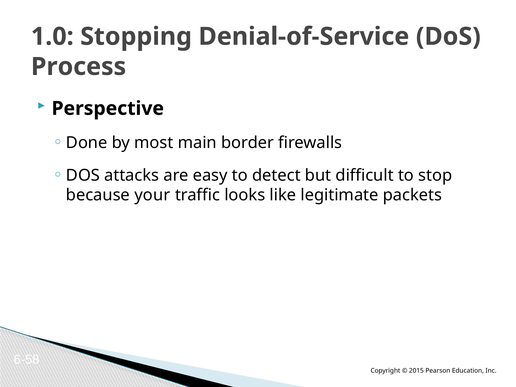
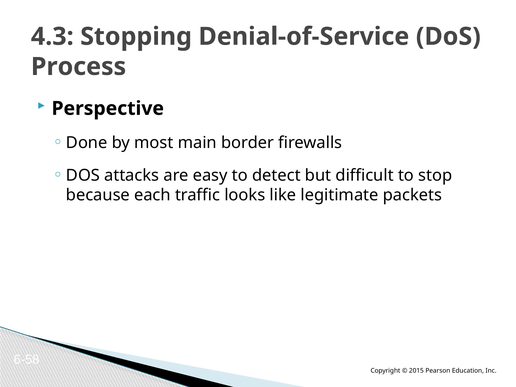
1.0: 1.0 -> 4.3 (52, 37)
your: your -> each (152, 195)
